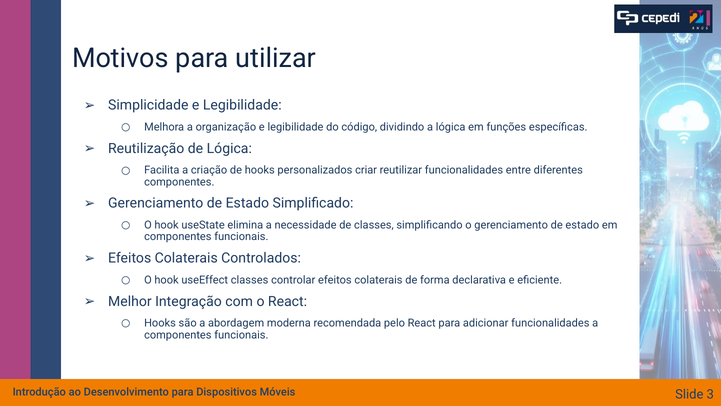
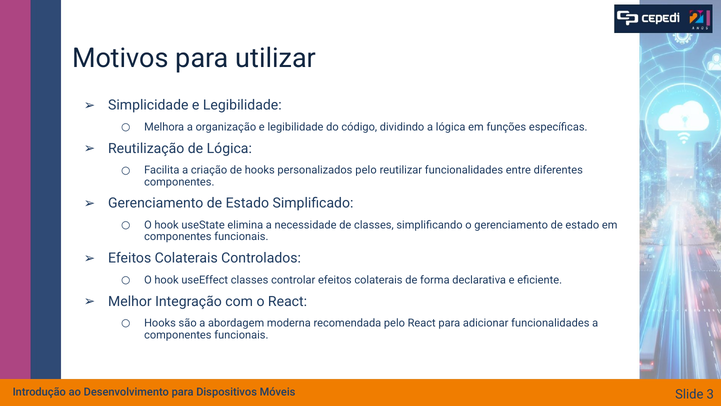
personalizados criar: criar -> pelo (366, 170)
